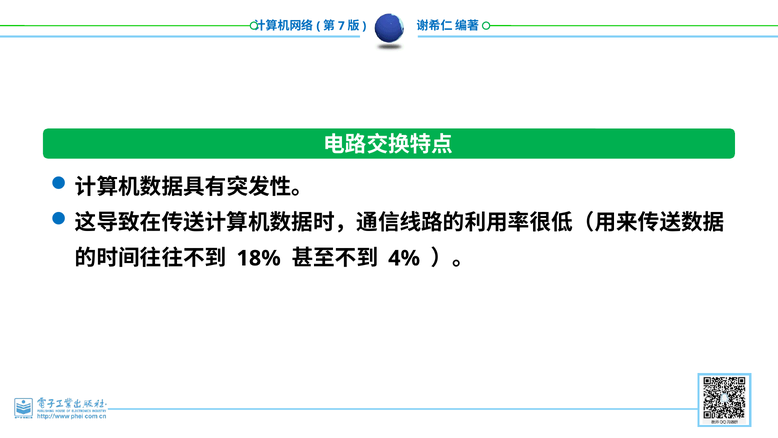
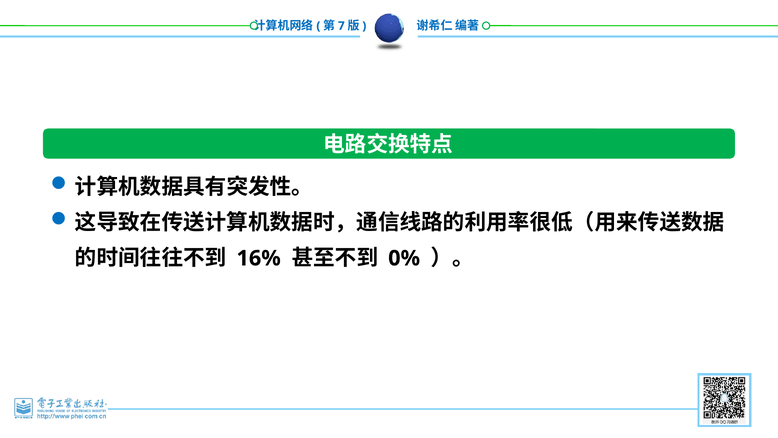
18%: 18% -> 16% (259, 258)
4%: 4% -> 0% (404, 258)
